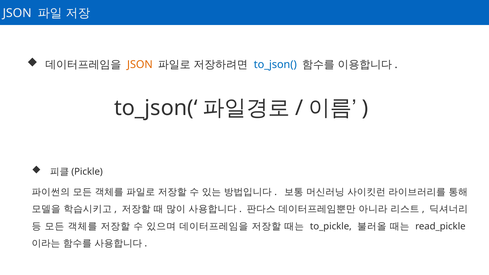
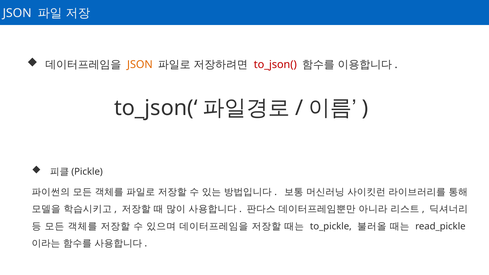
to_json( colour: blue -> red (275, 65)
